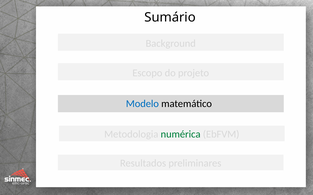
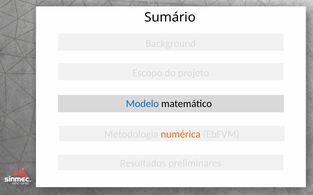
numérica colour: green -> orange (181, 135)
